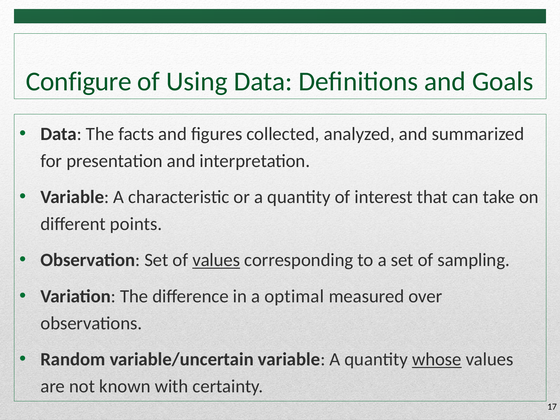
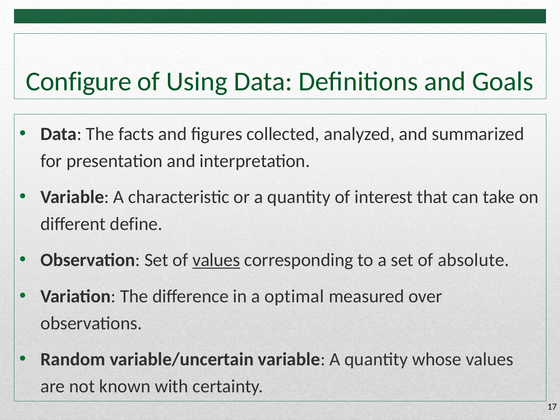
points: points -> define (136, 224)
sampling: sampling -> absolute (474, 260)
whose underline: present -> none (437, 359)
